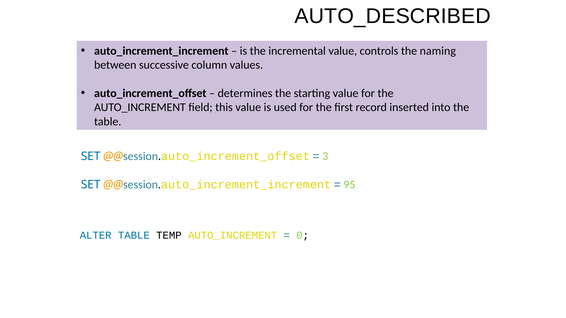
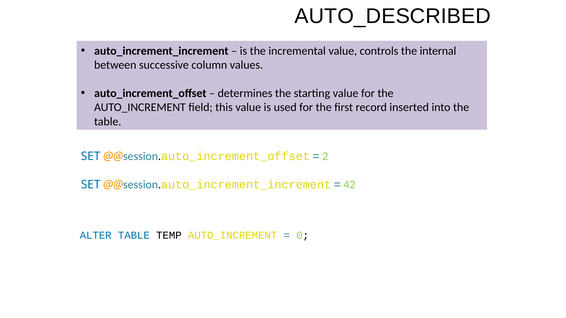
naming: naming -> internal (438, 51)
3: 3 -> 2 (325, 156)
95: 95 -> 42 (349, 185)
